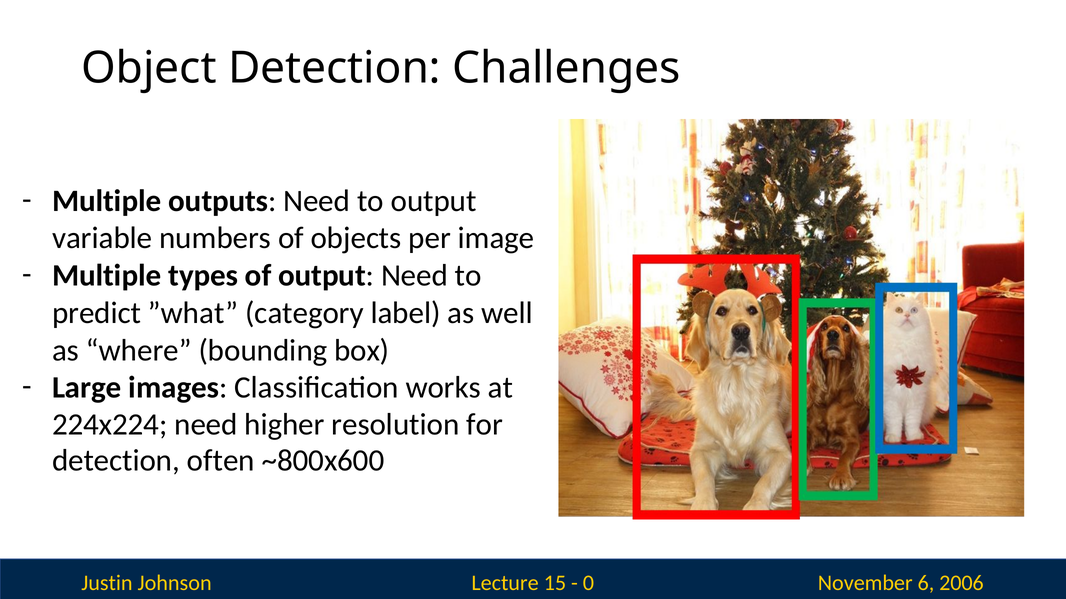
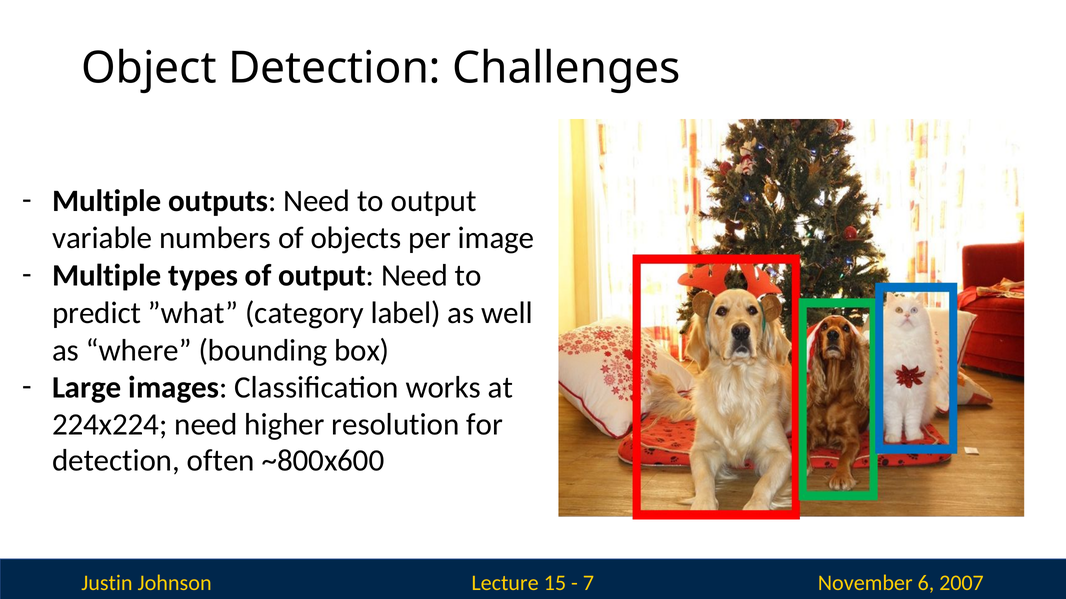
0: 0 -> 7 (588, 584)
2006: 2006 -> 2007 (961, 583)
